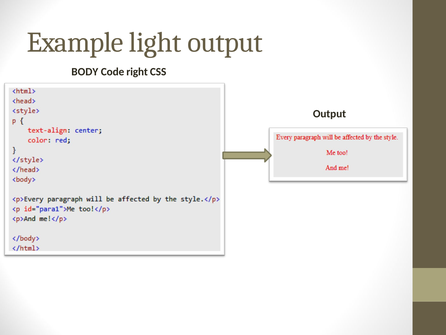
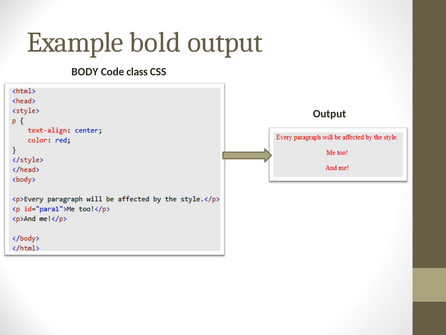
light: light -> bold (155, 43)
right: right -> class (137, 72)
